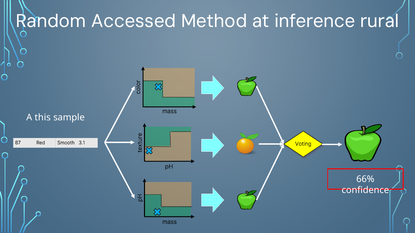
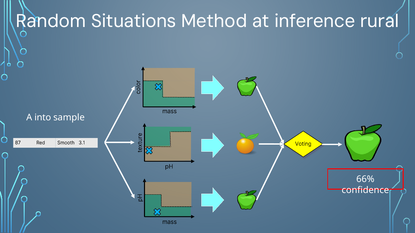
Accessed: Accessed -> Situations (134, 21)
this: this -> into (43, 118)
